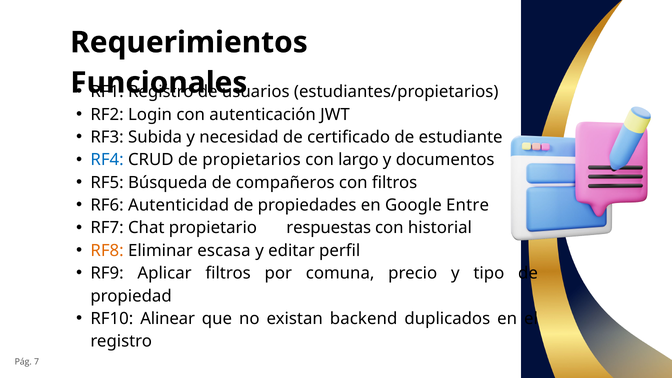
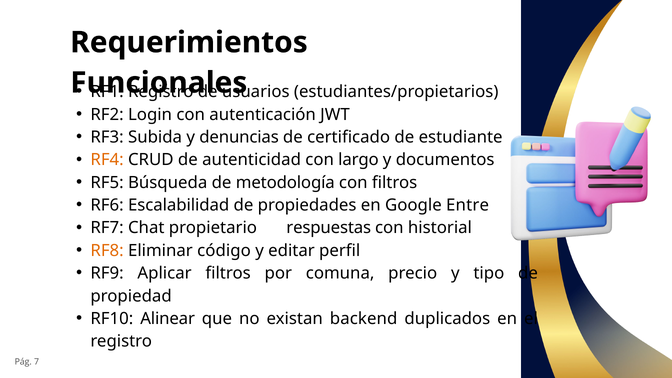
necesidad: necesidad -> denuncias (239, 137)
RF4 colour: blue -> orange (107, 160)
propietarios: propietarios -> autenticidad (252, 160)
compañeros: compañeros -> metodología (285, 183)
Autenticidad: Autenticidad -> Escalabilidad (179, 205)
escasa: escasa -> código (224, 251)
